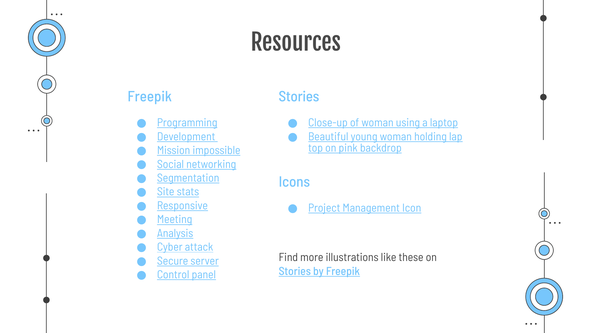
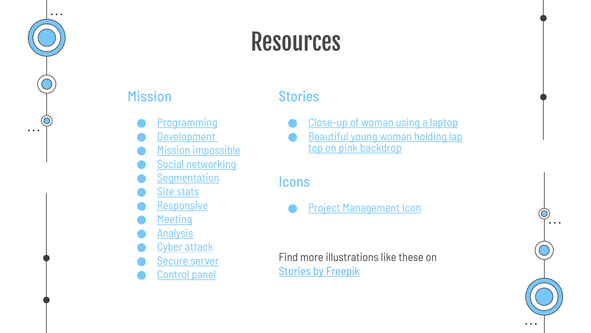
Freepik: Freepik -> Mission (150, 96)
